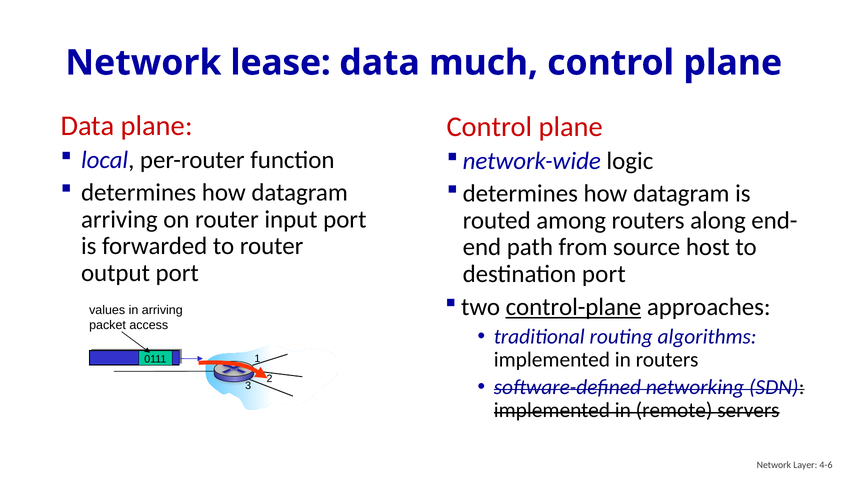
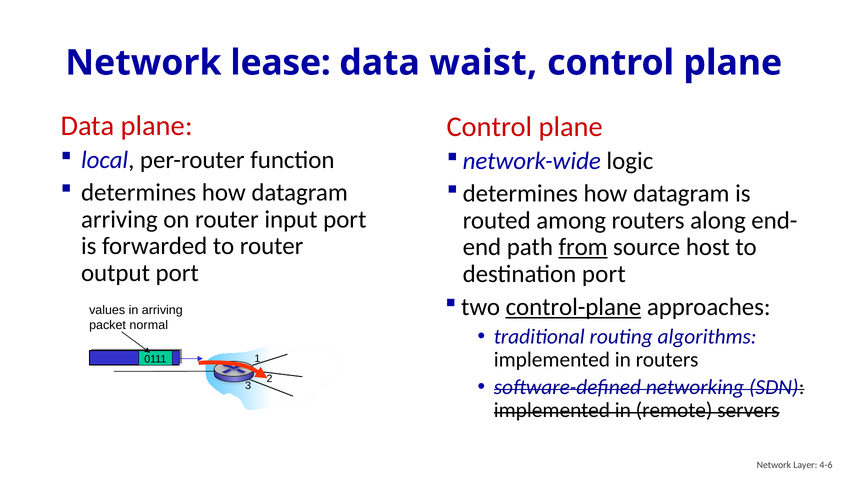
much: much -> waist (483, 63)
from underline: none -> present (583, 247)
access: access -> normal (149, 325)
